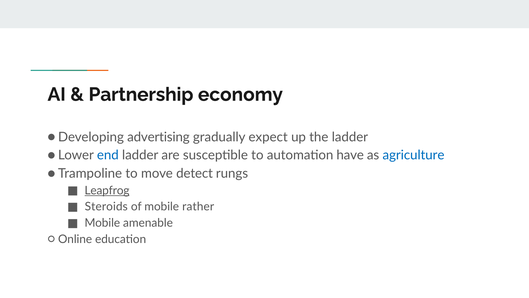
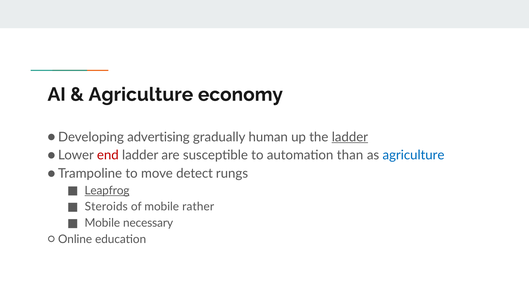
Partnership: Partnership -> Agriculture (141, 94)
expect: expect -> human (268, 137)
ladder underline: none -> present (350, 137)
end colour: blue -> red (108, 155)
have: have -> than (350, 155)
amenable: amenable -> necessary (148, 223)
